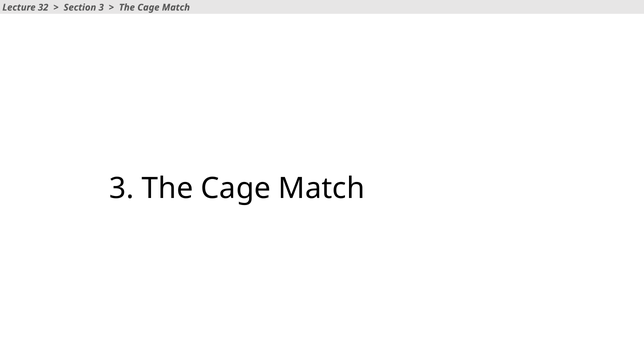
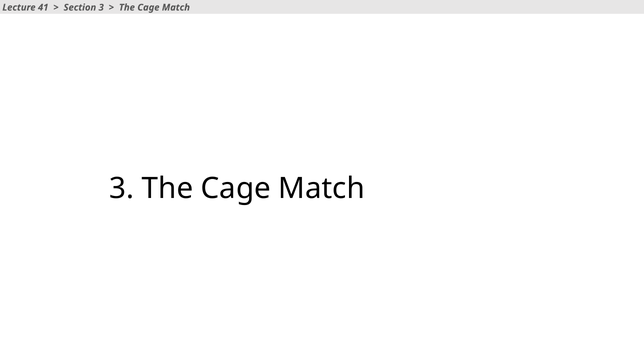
32: 32 -> 41 (43, 7)
